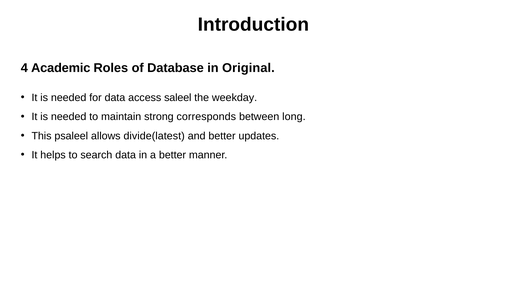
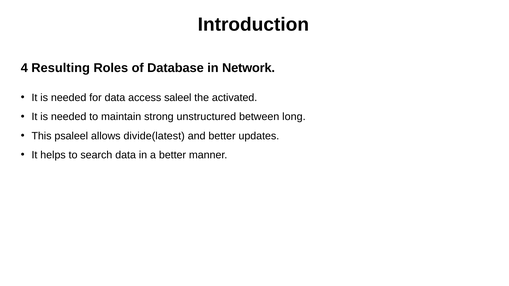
Academic: Academic -> Resulting (61, 68)
Original: Original -> Network (249, 68)
weekday: weekday -> activated (235, 98)
corresponds: corresponds -> unstructured (206, 117)
